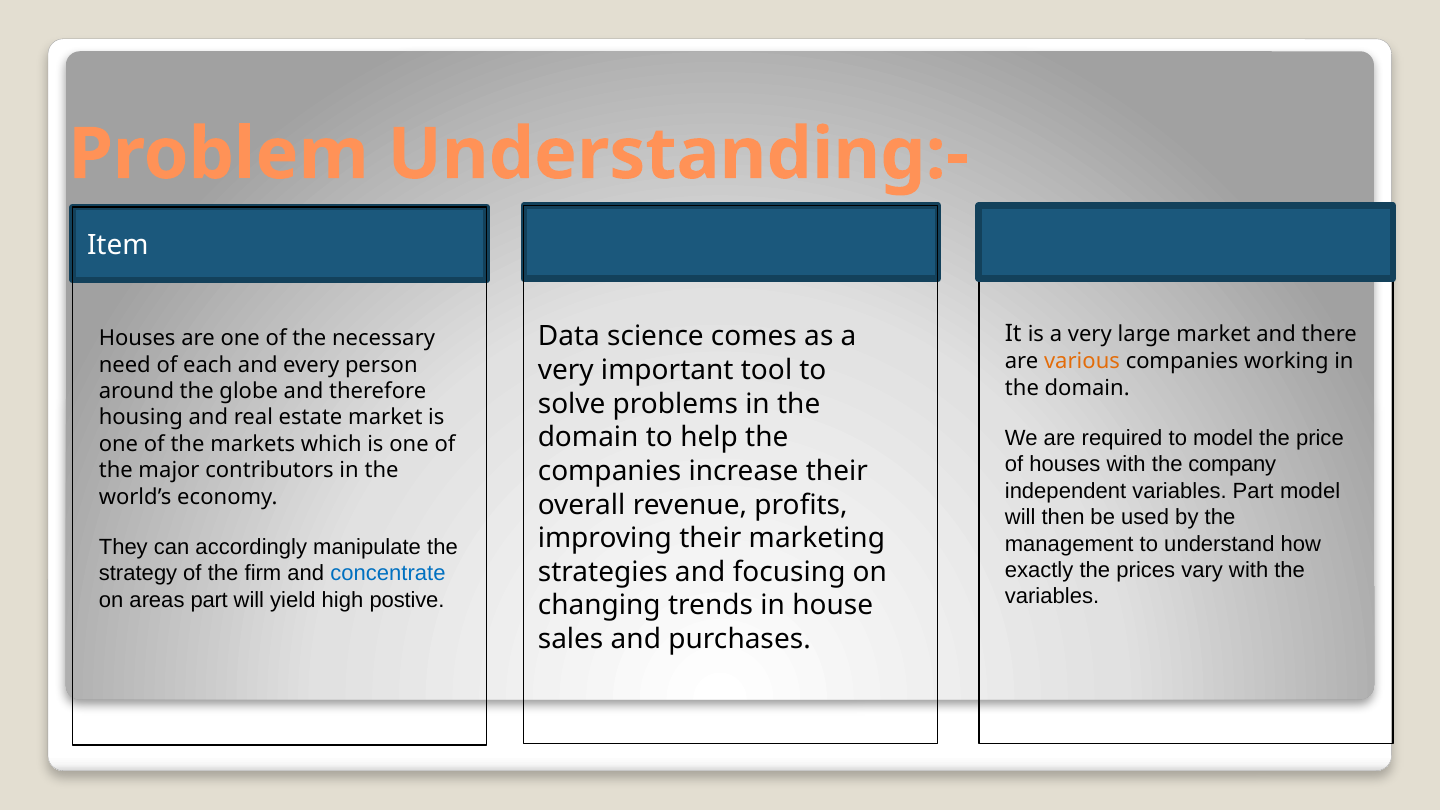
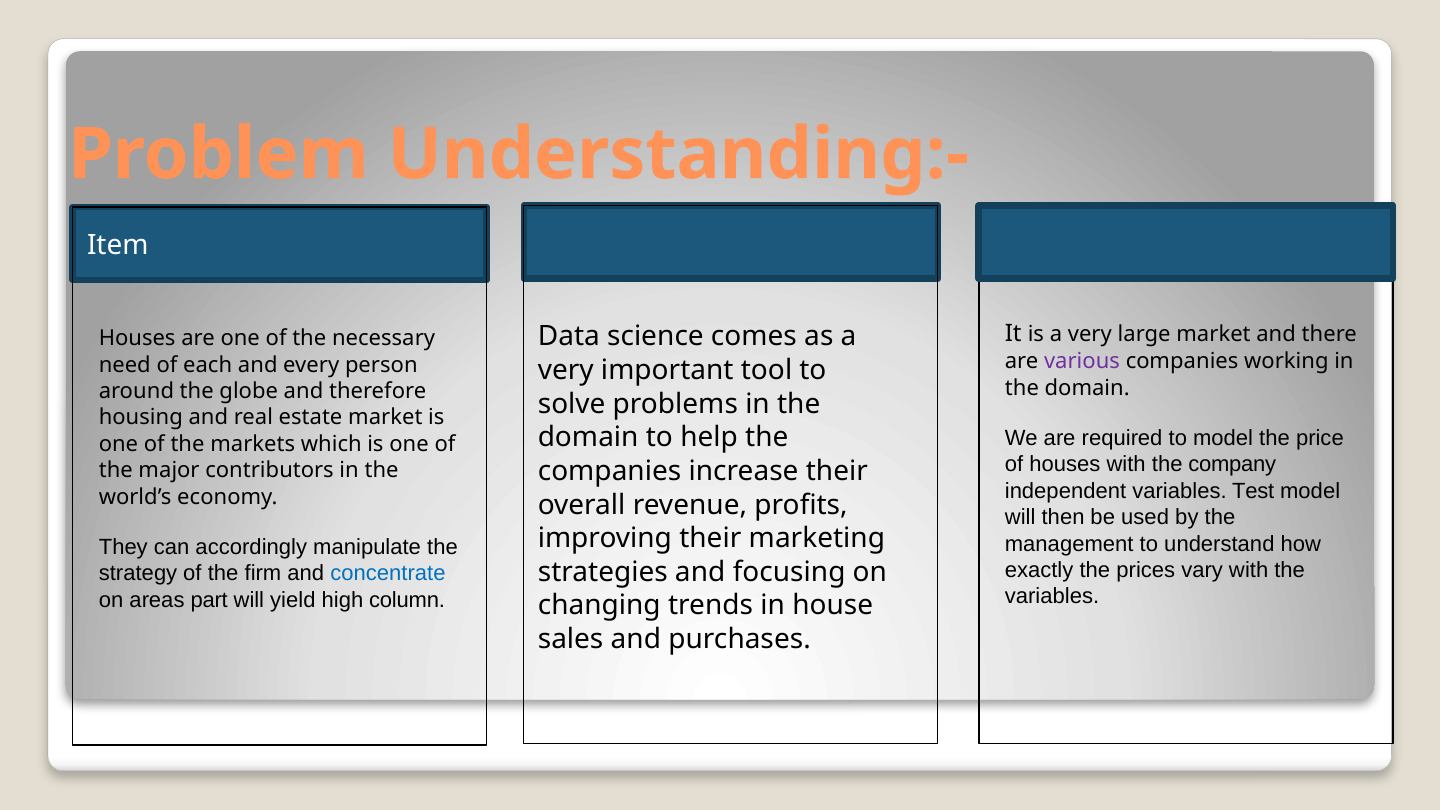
various colour: orange -> purple (1082, 361)
variables Part: Part -> Test (1253, 491)
postive: postive -> column (407, 600)
